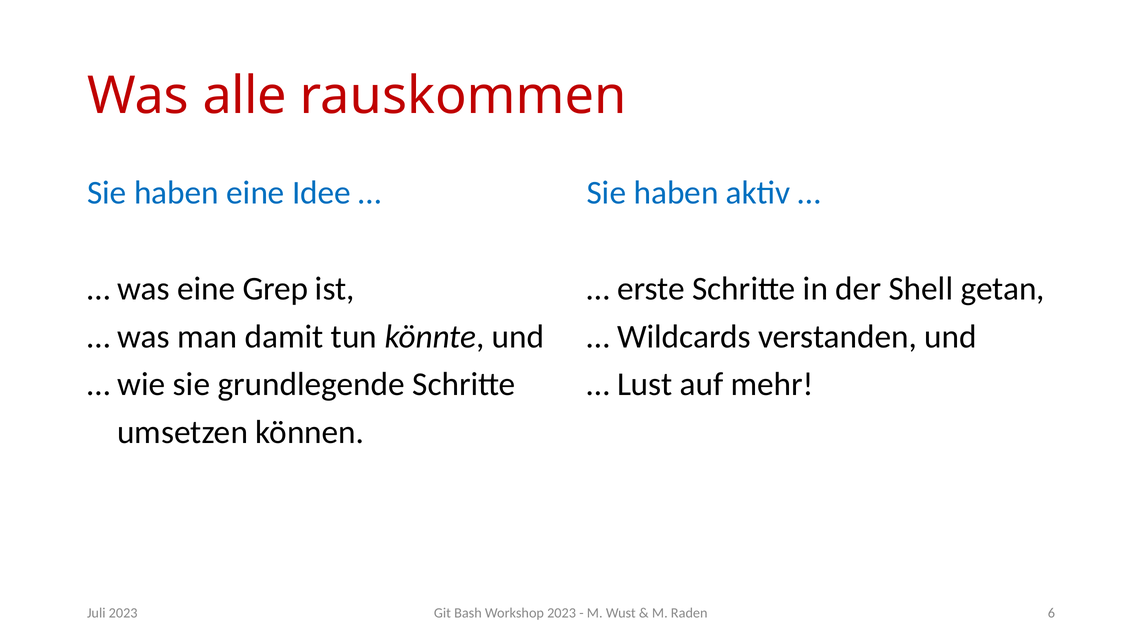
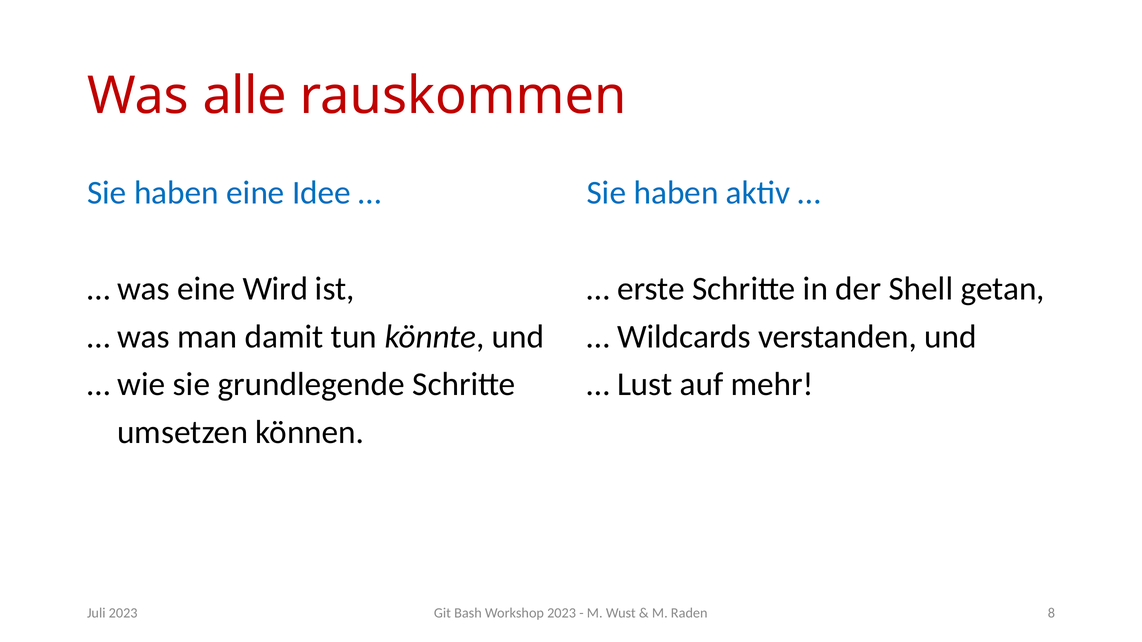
Grep: Grep -> Wird (275, 289)
6: 6 -> 8 (1051, 613)
